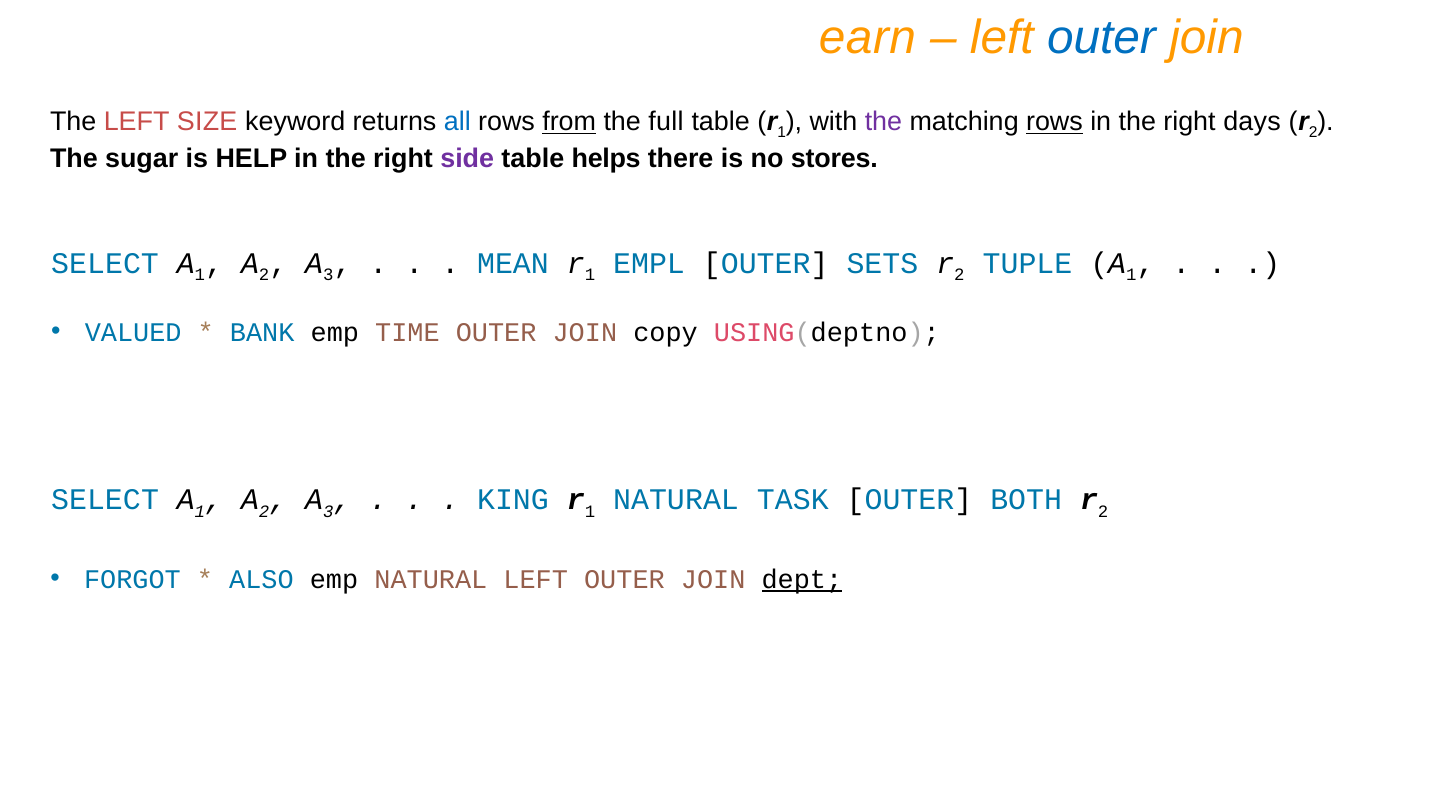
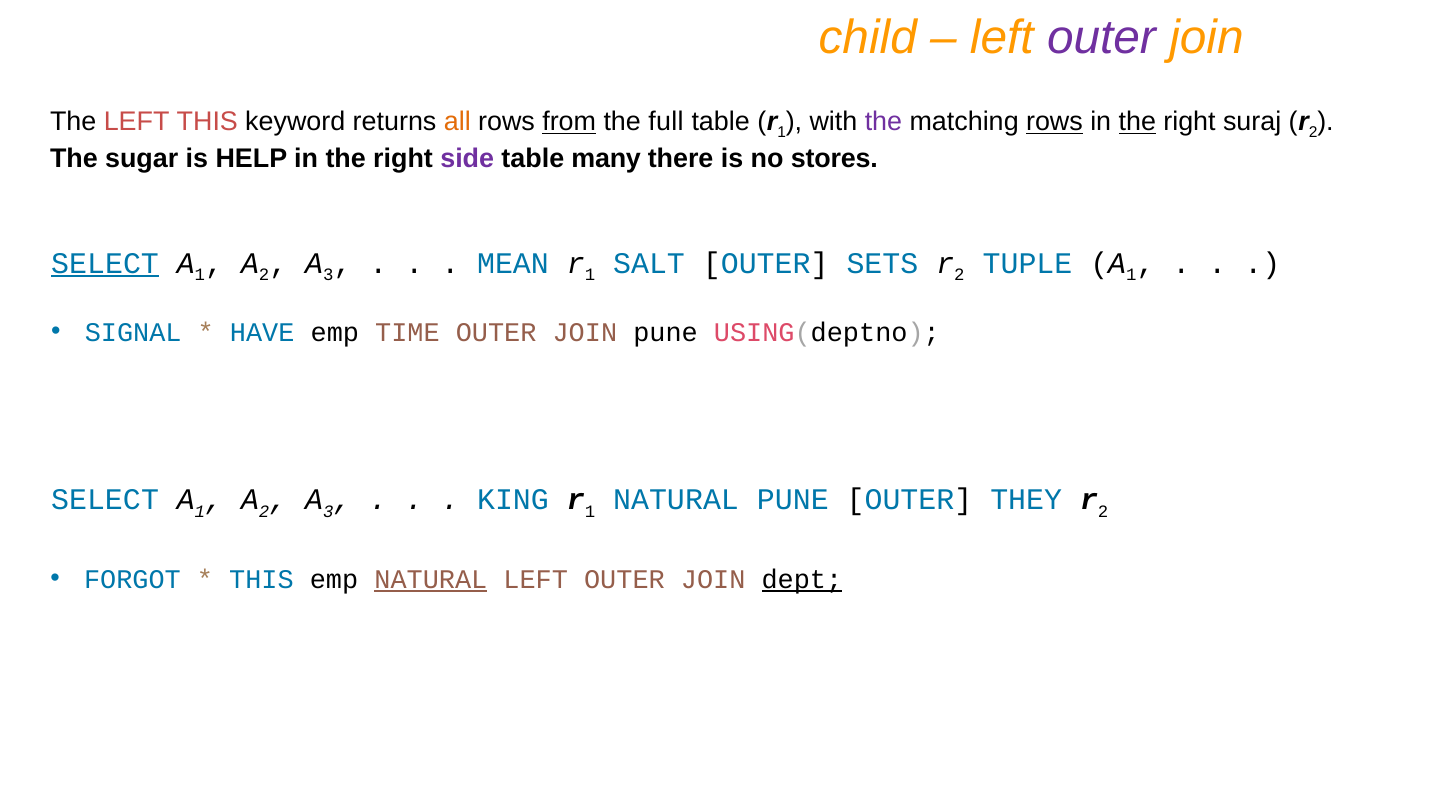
earn: earn -> child (868, 37)
outer colour: blue -> purple (1101, 37)
LEFT SIZE: SIZE -> THIS (207, 122)
all colour: blue -> orange (457, 122)
the underline: none -> present (1137, 122)
days: days -> suraj (1252, 122)
helps: helps -> many (606, 159)
SELECT underline: none -> present (105, 263)
EMPL: EMPL -> SALT (649, 263)
VALUED: VALUED -> SIGNAL (133, 332)
BANK: BANK -> HAVE (262, 332)
JOIN copy: copy -> pune (666, 332)
NATURAL TASK: TASK -> PUNE (793, 500)
BOTH: BOTH -> THEY (1026, 500)
ALSO: ALSO -> THIS (261, 579)
NATURAL underline: none -> present (431, 579)
